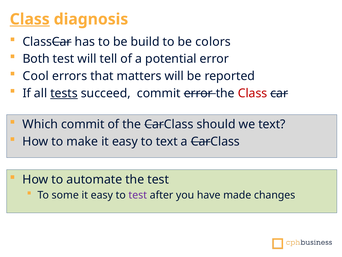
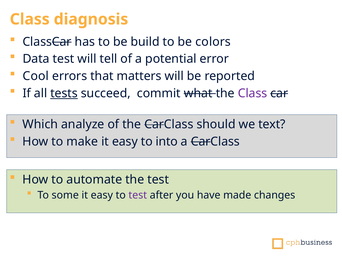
Class underline: present -> none (30, 19)
Both: Both -> Data (36, 59)
commit error: error -> what (198, 93)
Class colour: red -> purple (253, 93)
Which commit: commit -> analyze (83, 124)
to text: text -> into (167, 141)
